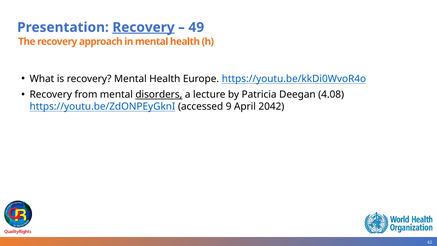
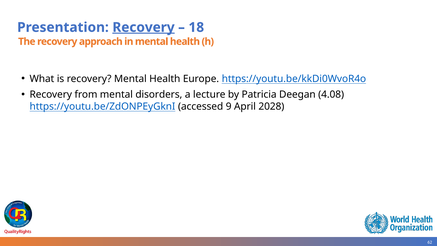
49: 49 -> 18 (196, 27)
disorders underline: present -> none (159, 95)
2042: 2042 -> 2028 (271, 107)
